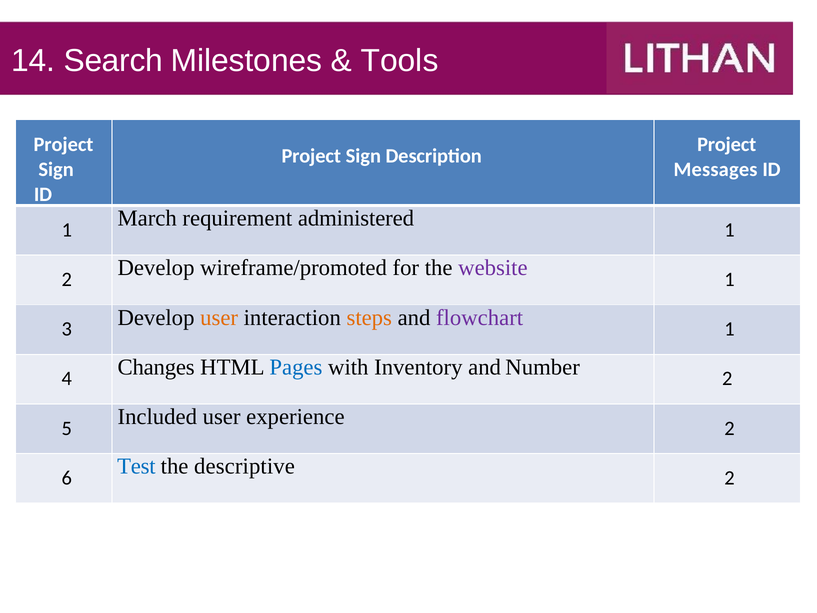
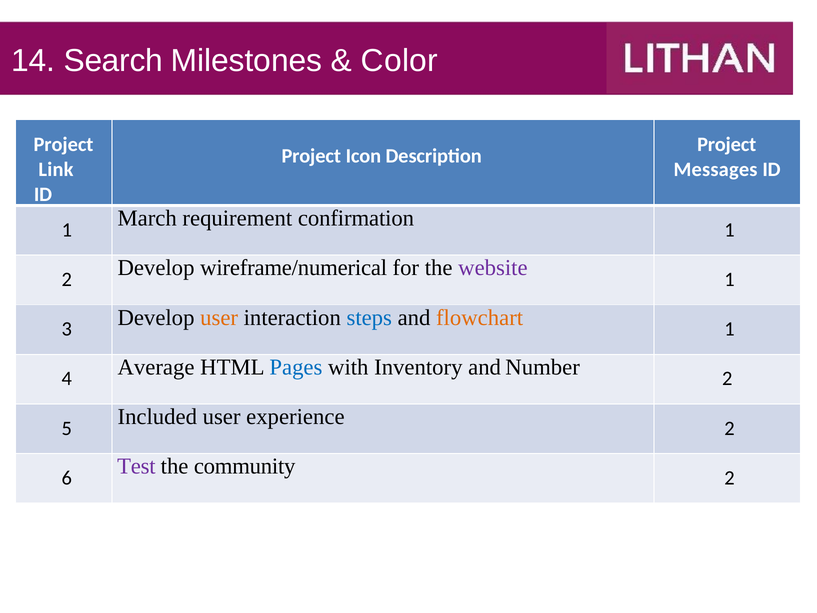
Tools: Tools -> Color (399, 61)
Sign: Sign -> Icon (363, 156)
Sign: Sign -> Link (56, 170)
administered: administered -> confirmation (356, 218)
wireframe/promoted: wireframe/promoted -> wireframe/numerical (294, 268)
steps colour: orange -> blue (369, 317)
flowchart colour: purple -> orange (480, 317)
Changes: Changes -> Average (156, 367)
Test colour: blue -> purple (136, 466)
descriptive: descriptive -> community (245, 466)
